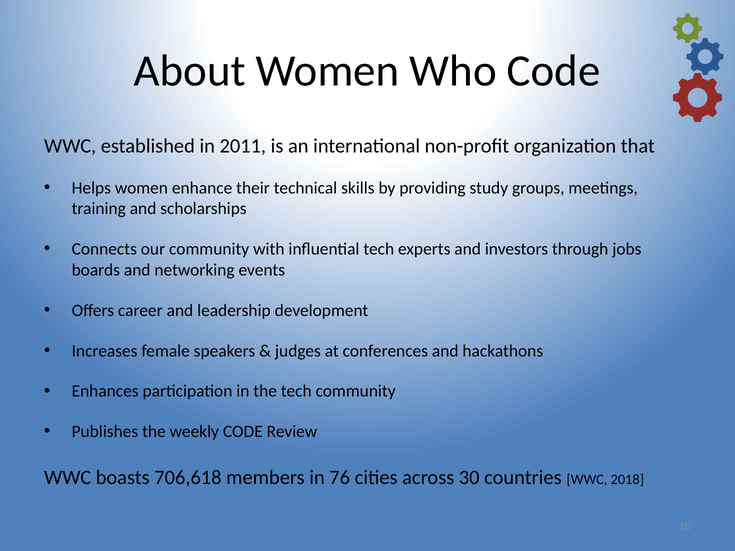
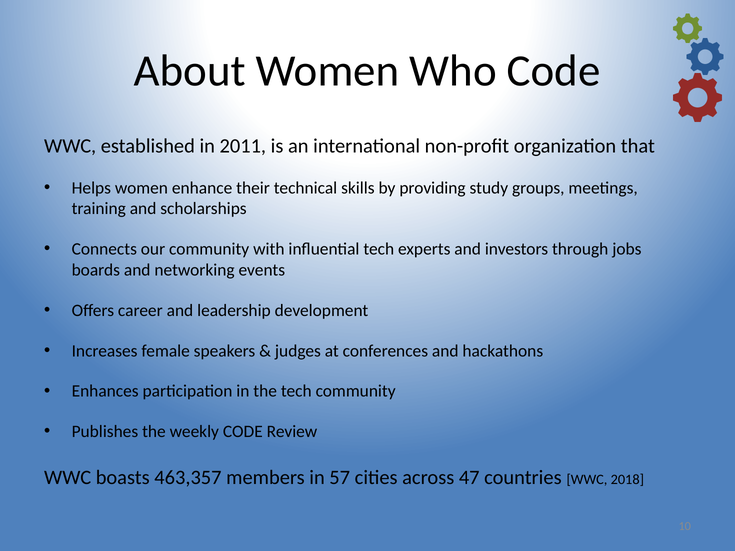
706,618: 706,618 -> 463,357 (188, 478)
76: 76 -> 57 (340, 478)
30: 30 -> 47 (469, 478)
